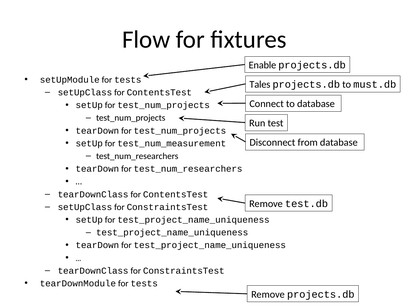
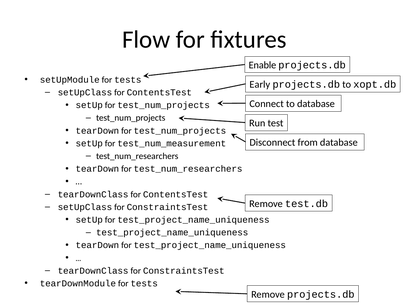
Tales: Tales -> Early (260, 85)
must.db: must.db -> xopt.db (375, 85)
